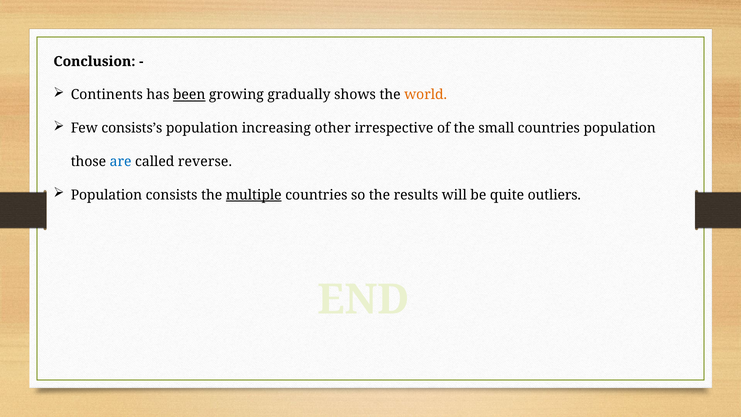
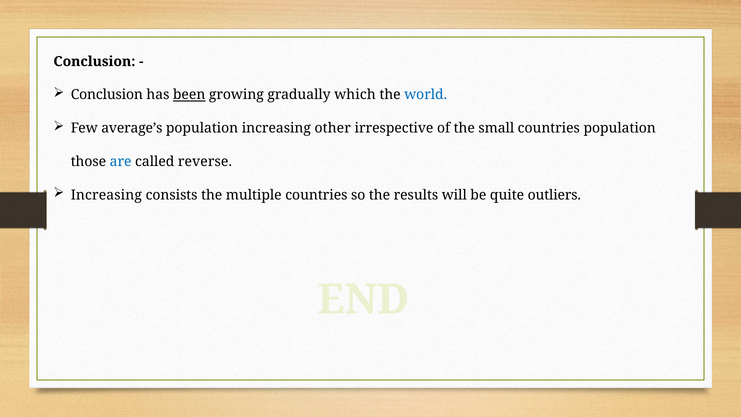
Continents: Continents -> Conclusion (107, 95)
shows: shows -> which (355, 95)
world colour: orange -> blue (426, 95)
consists’s: consists’s -> average’s (132, 128)
Population: Population -> Increasing (106, 195)
multiple underline: present -> none (254, 195)
